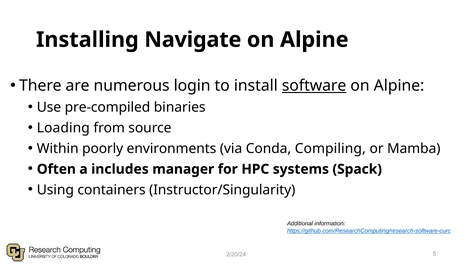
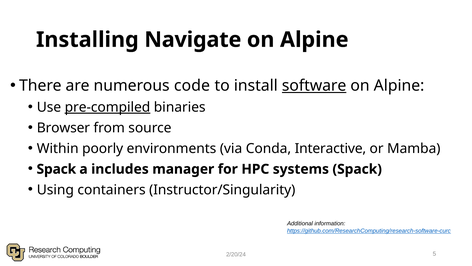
login: login -> code (192, 85)
pre-compiled underline: none -> present (107, 107)
Loading: Loading -> Browser (63, 128)
Compiling: Compiling -> Interactive (330, 148)
Often: Often -> Spack (56, 169)
